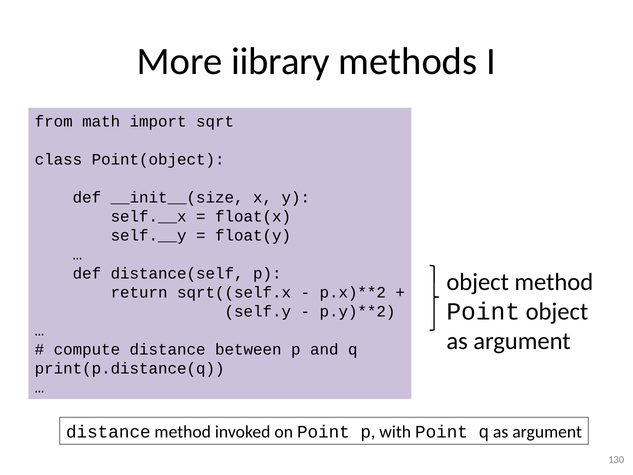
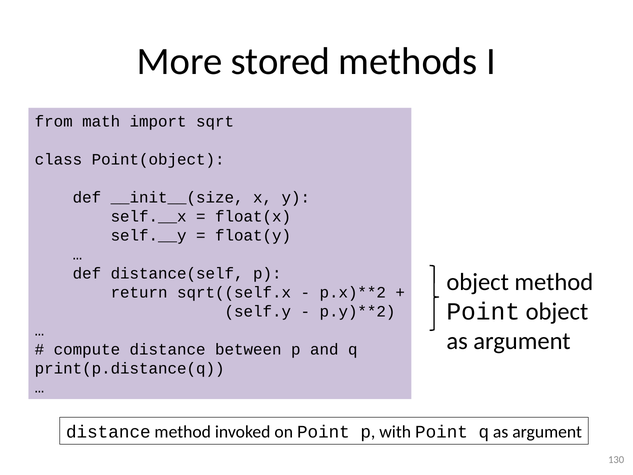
iibrary: iibrary -> stored (280, 61)
